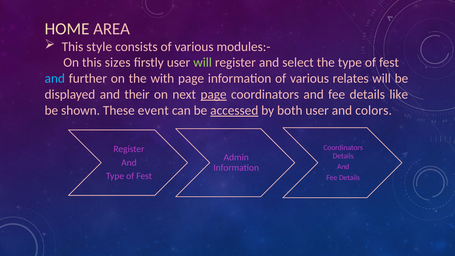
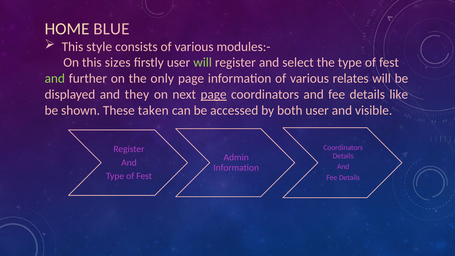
AREA: AREA -> BLUE (111, 29)
and colour: light blue -> light green (55, 78)
with: with -> only (162, 78)
their: their -> they (137, 94)
event: event -> taken (153, 110)
accessed underline: present -> none (234, 110)
colors: colors -> visible (374, 110)
